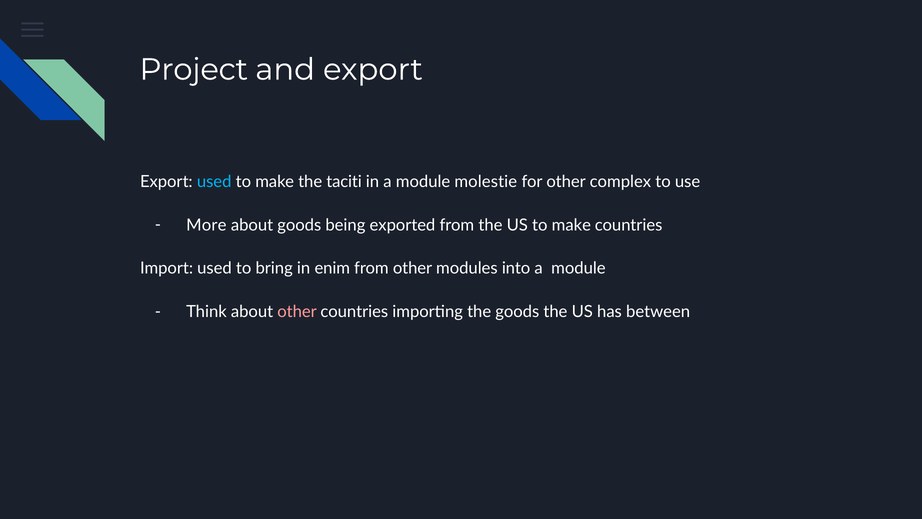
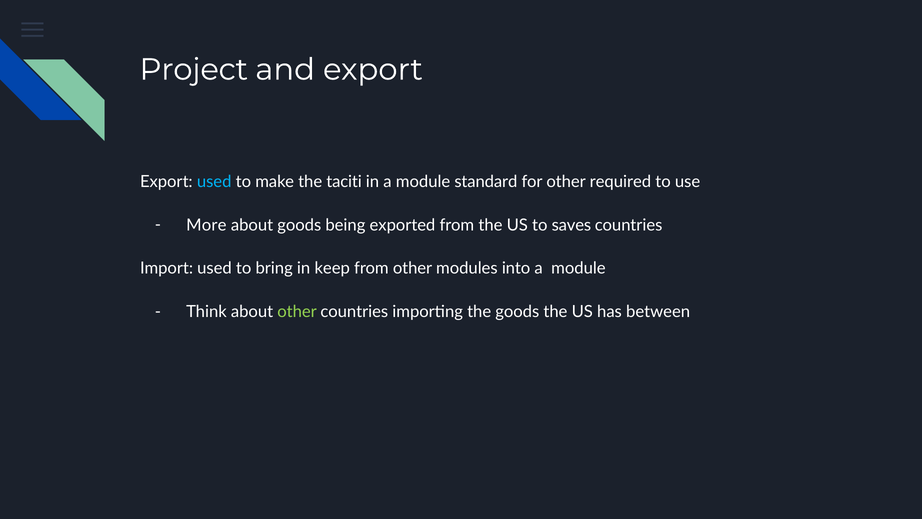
molestie: molestie -> standard (486, 181)
complex: complex -> required (620, 181)
US to make: make -> saves (571, 225)
enim: enim -> keep (332, 268)
other colour: pink -> light green (297, 312)
